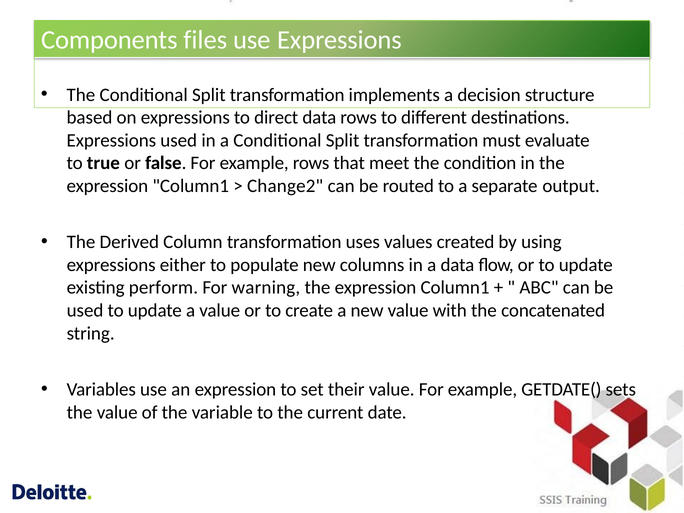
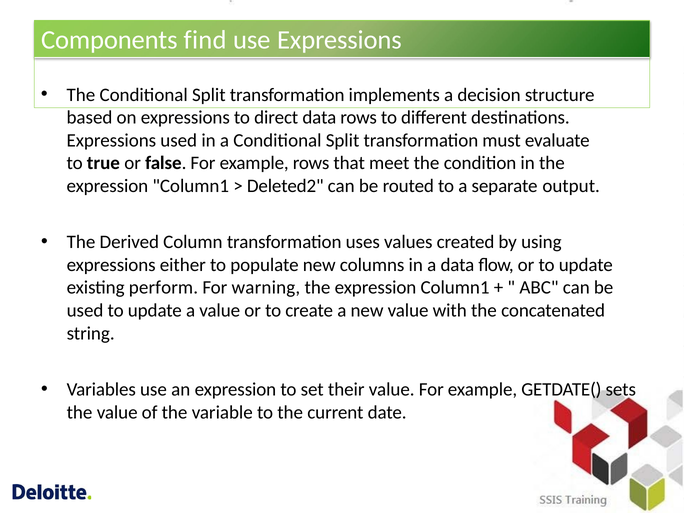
files: files -> find (205, 40)
Change2: Change2 -> Deleted2 (285, 186)
